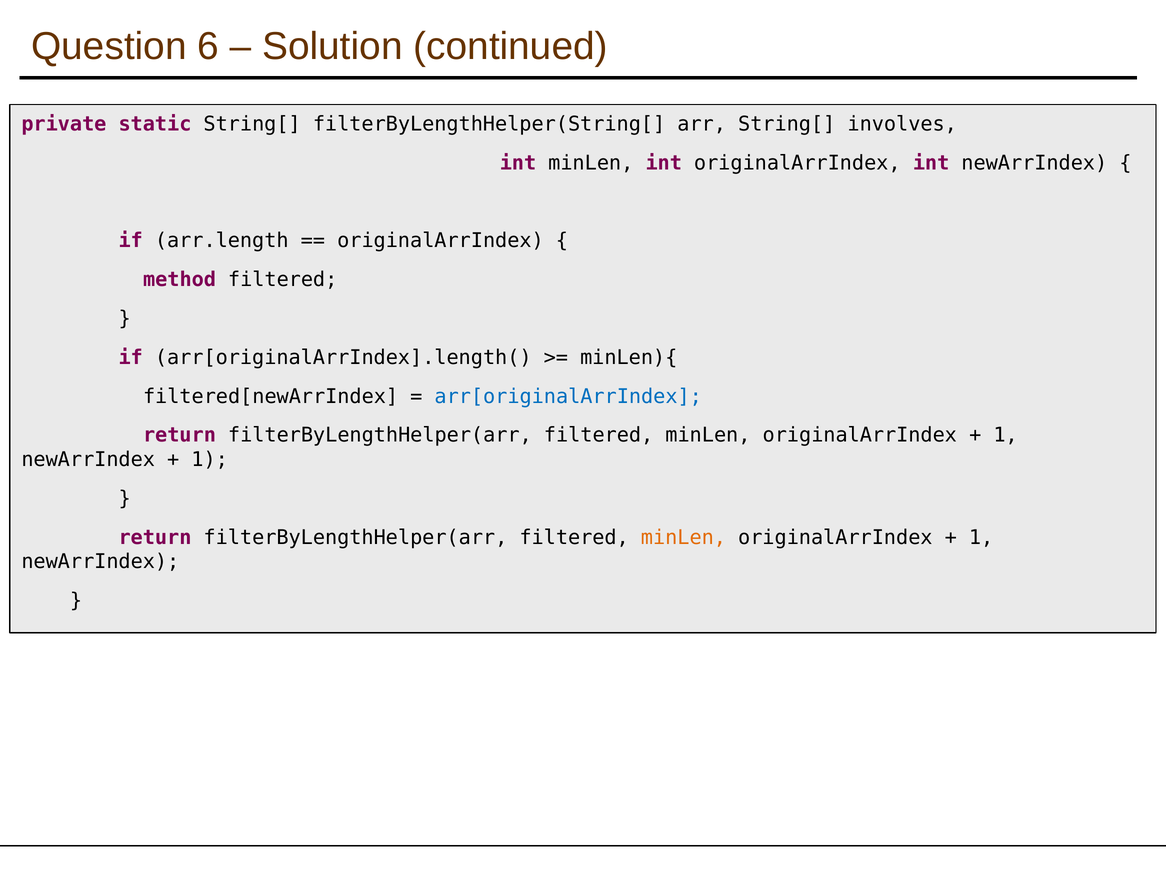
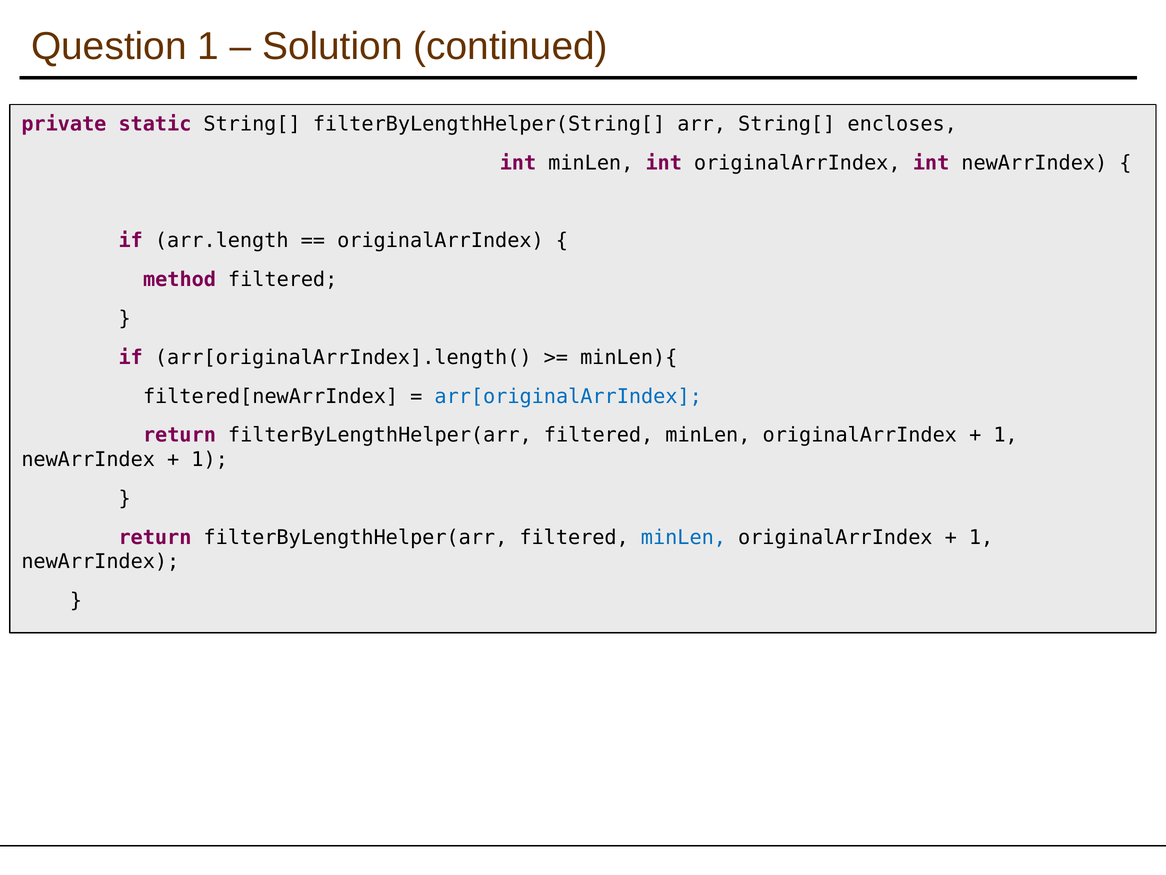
Question 6: 6 -> 1 (208, 46)
involves: involves -> encloses (902, 124)
minLen colour: orange -> blue (683, 537)
